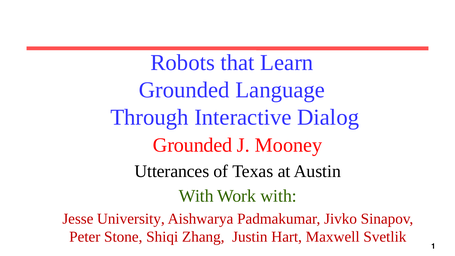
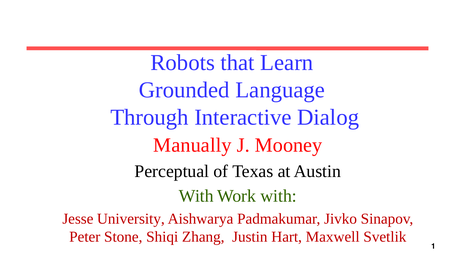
Grounded: Grounded -> Manually (192, 145)
Utterances: Utterances -> Perceptual (172, 171)
